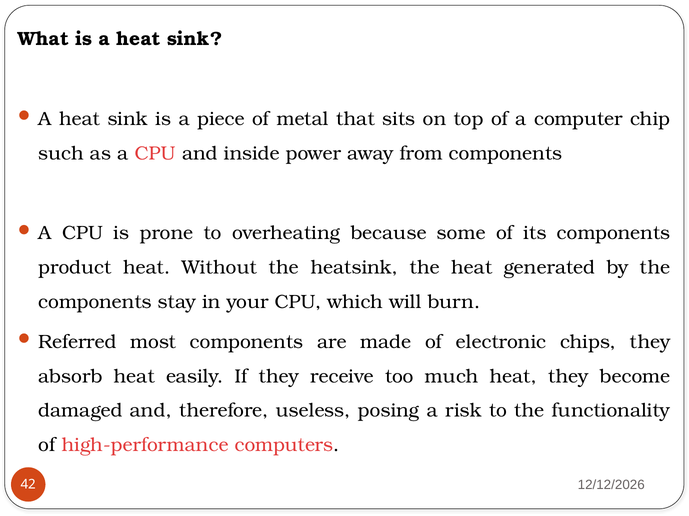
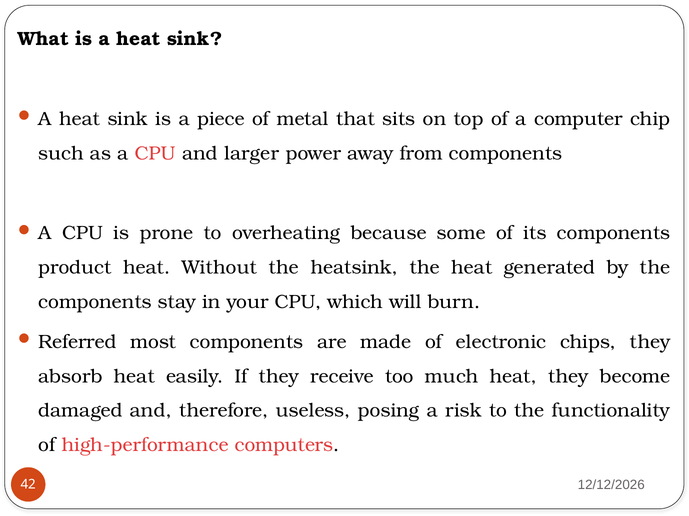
inside: inside -> larger (252, 154)
